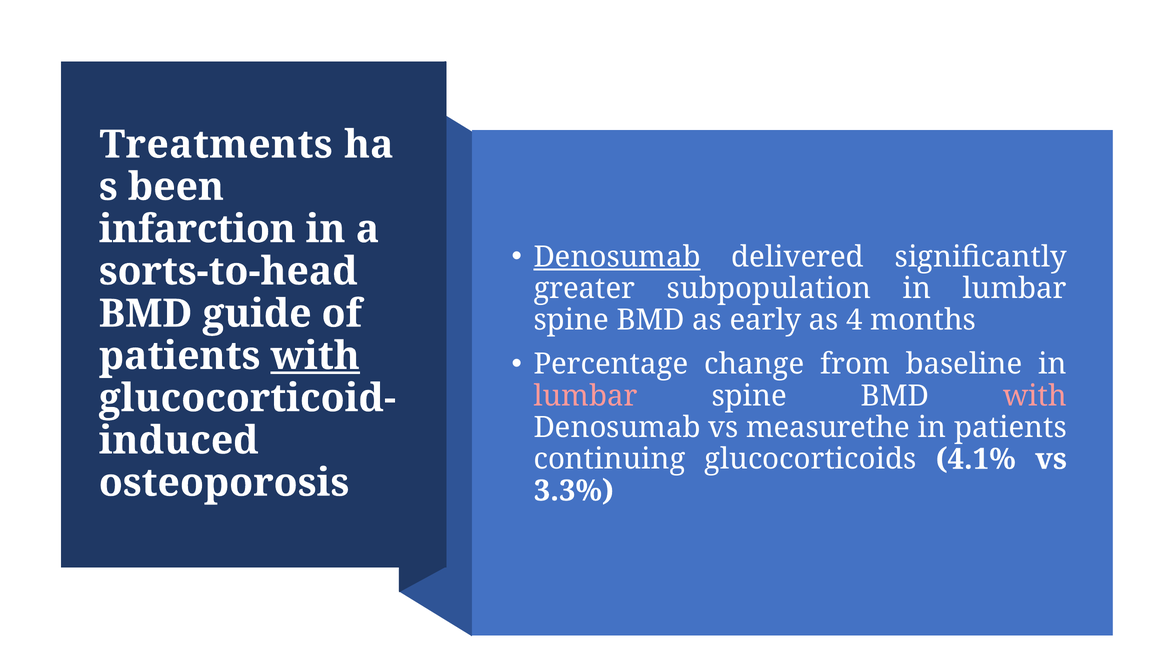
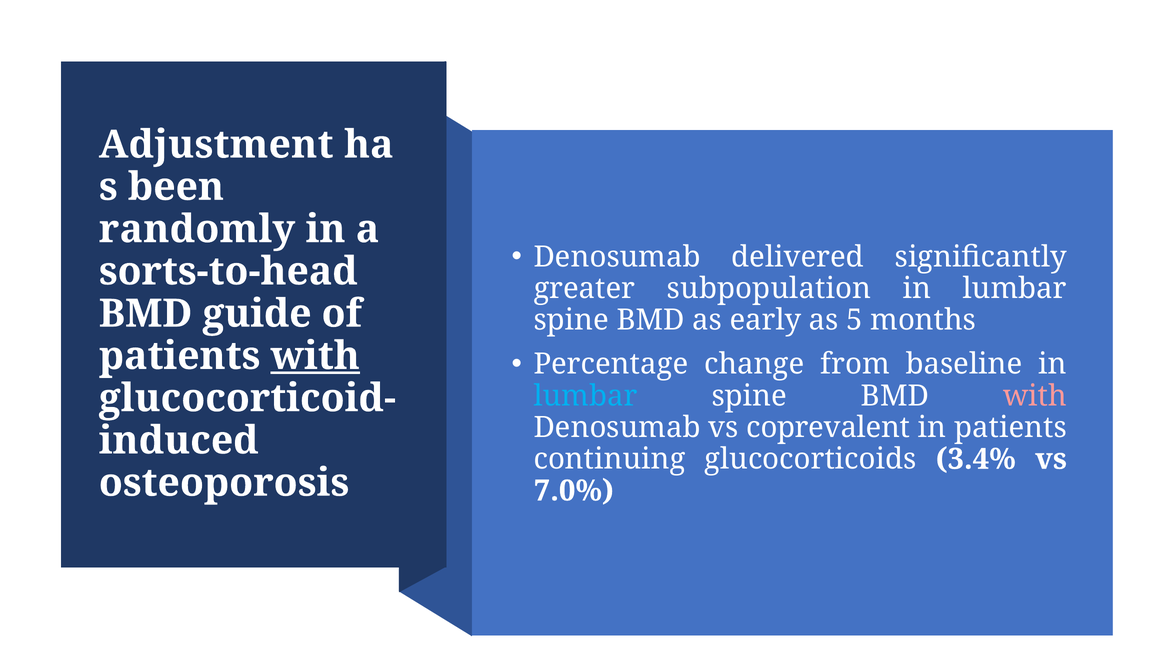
Treatments: Treatments -> Adjustment (216, 145)
infarction: infarction -> randomly (197, 229)
Denosumab underline: present -> none (617, 257)
4: 4 -> 5 (855, 320)
lumbar colour: pink -> light blue (586, 396)
measurethe: measurethe -> coprevalent (828, 428)
4.1%: 4.1% -> 3.4% (976, 459)
3.3%: 3.3% -> 7.0% (574, 491)
